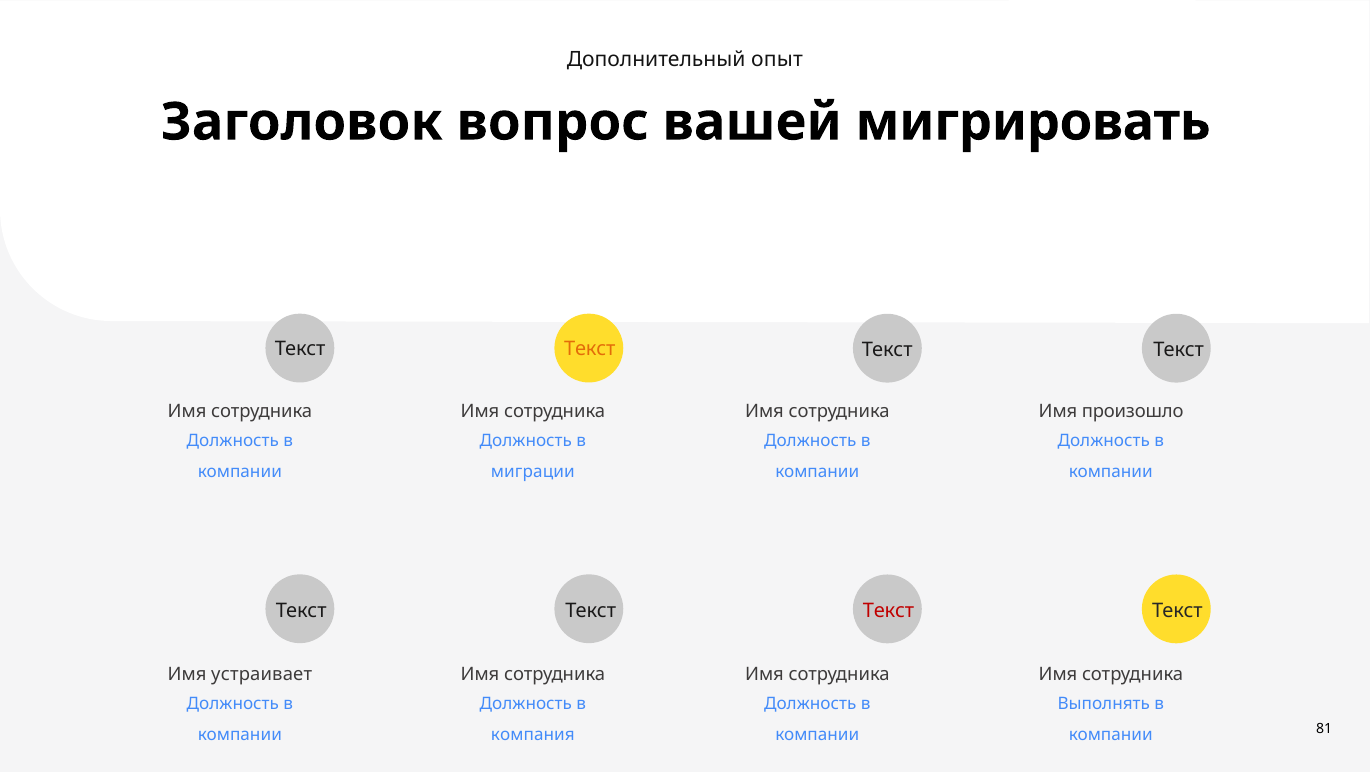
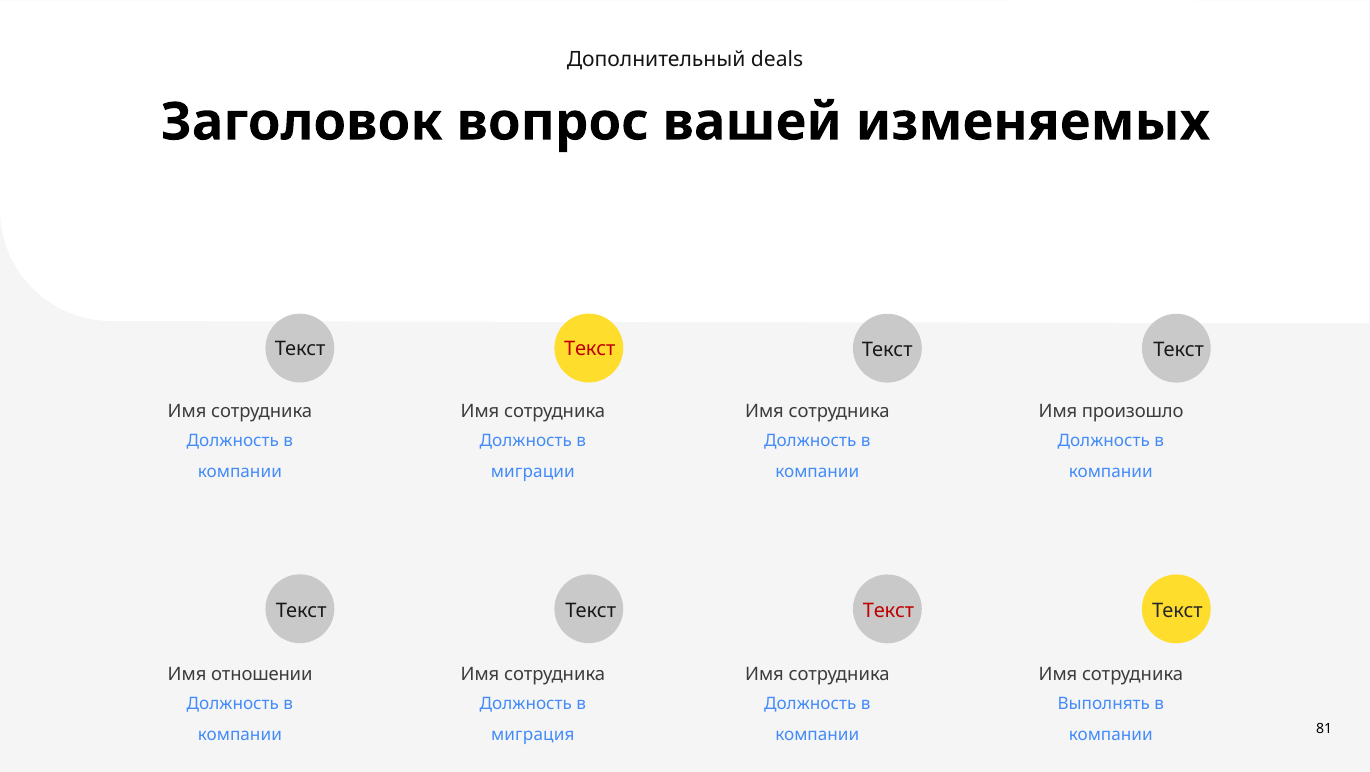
опыт: опыт -> deals (777, 60)
мигрировать: мигрировать -> изменяемых (1033, 122)
Текст colour: orange -> red (590, 349)
устраивает: устраивает -> отношении (262, 674)
компания: компания -> миграция (533, 735)
